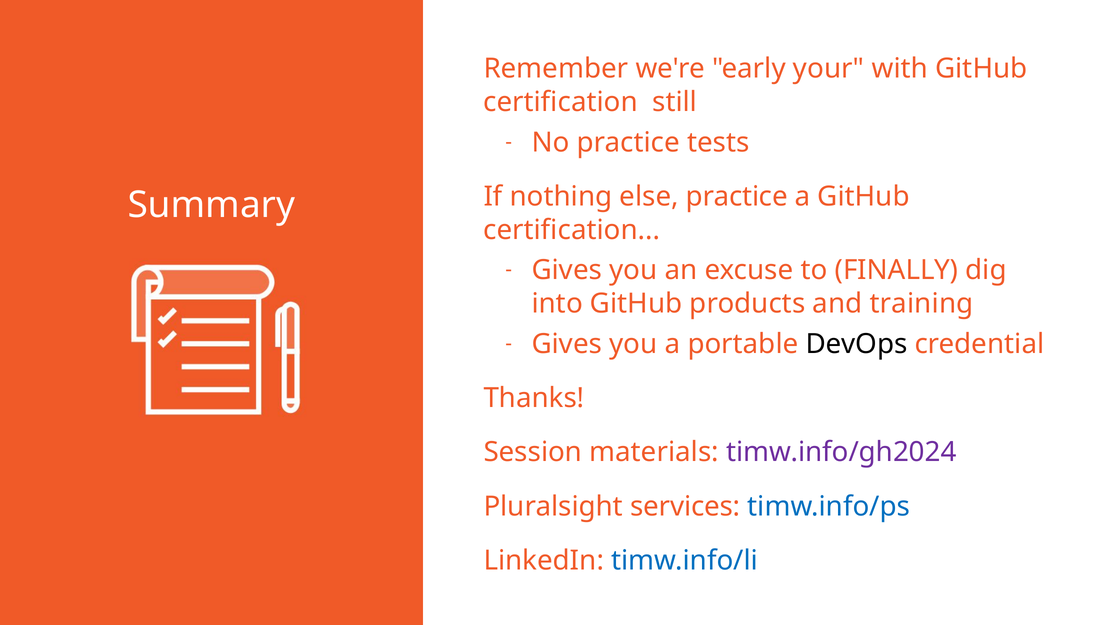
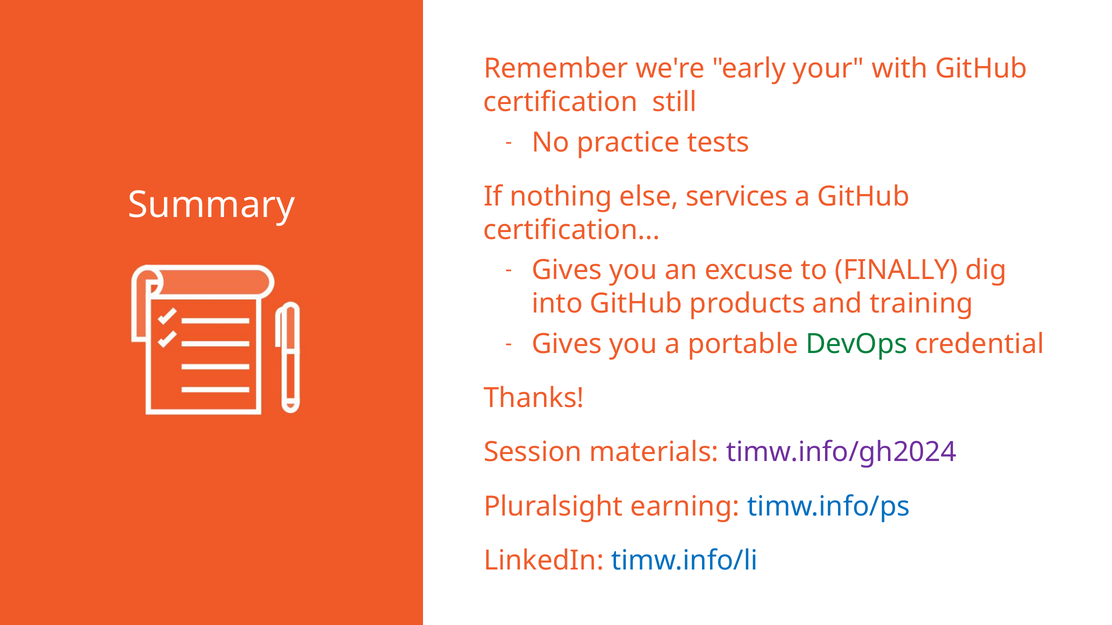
else practice: practice -> services (737, 197)
DevOps colour: black -> green (856, 344)
services: services -> earning (685, 507)
